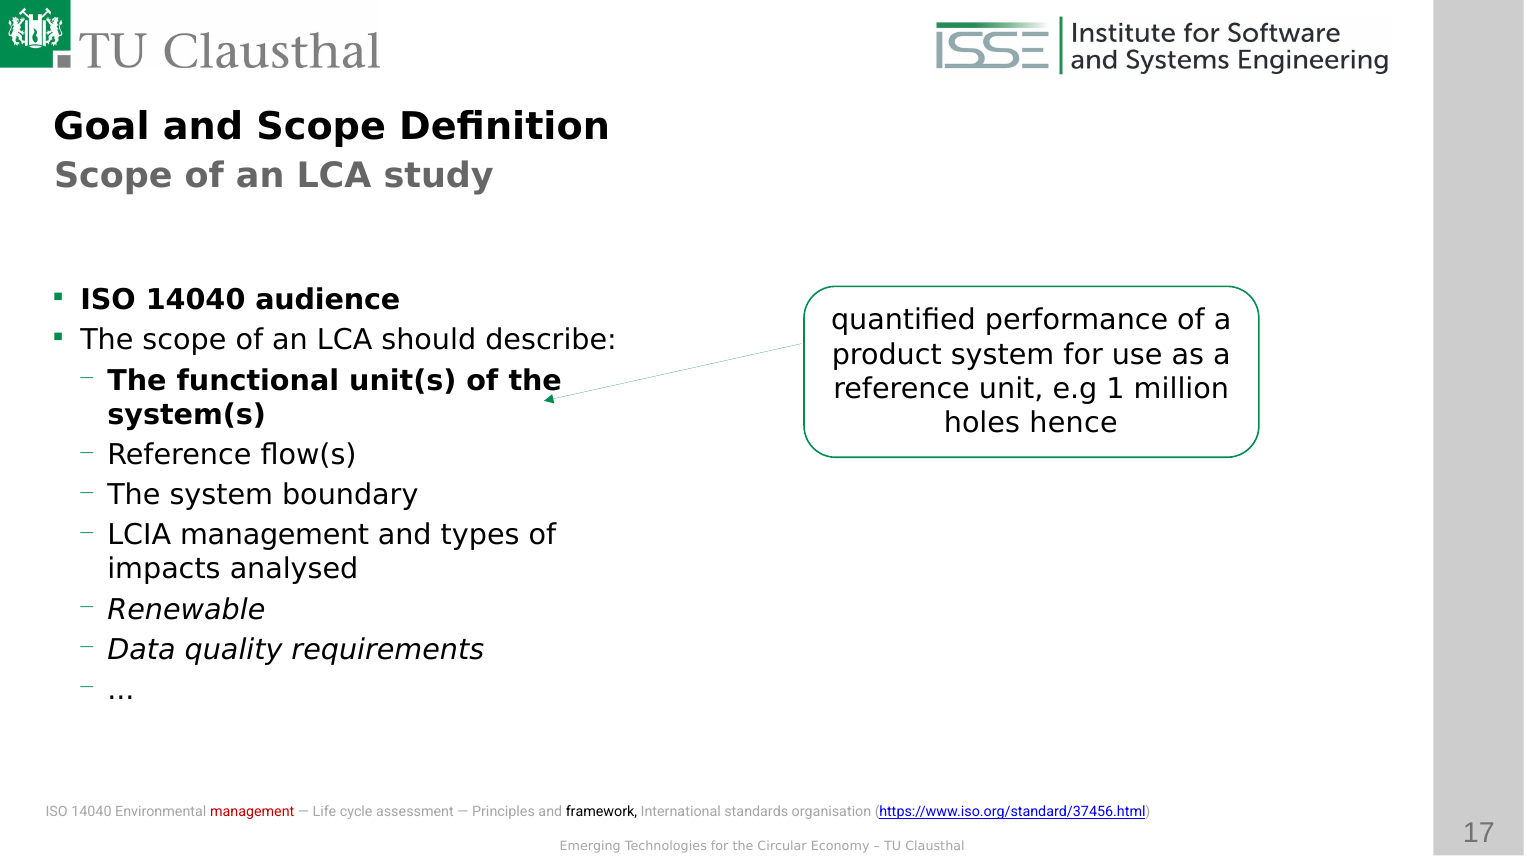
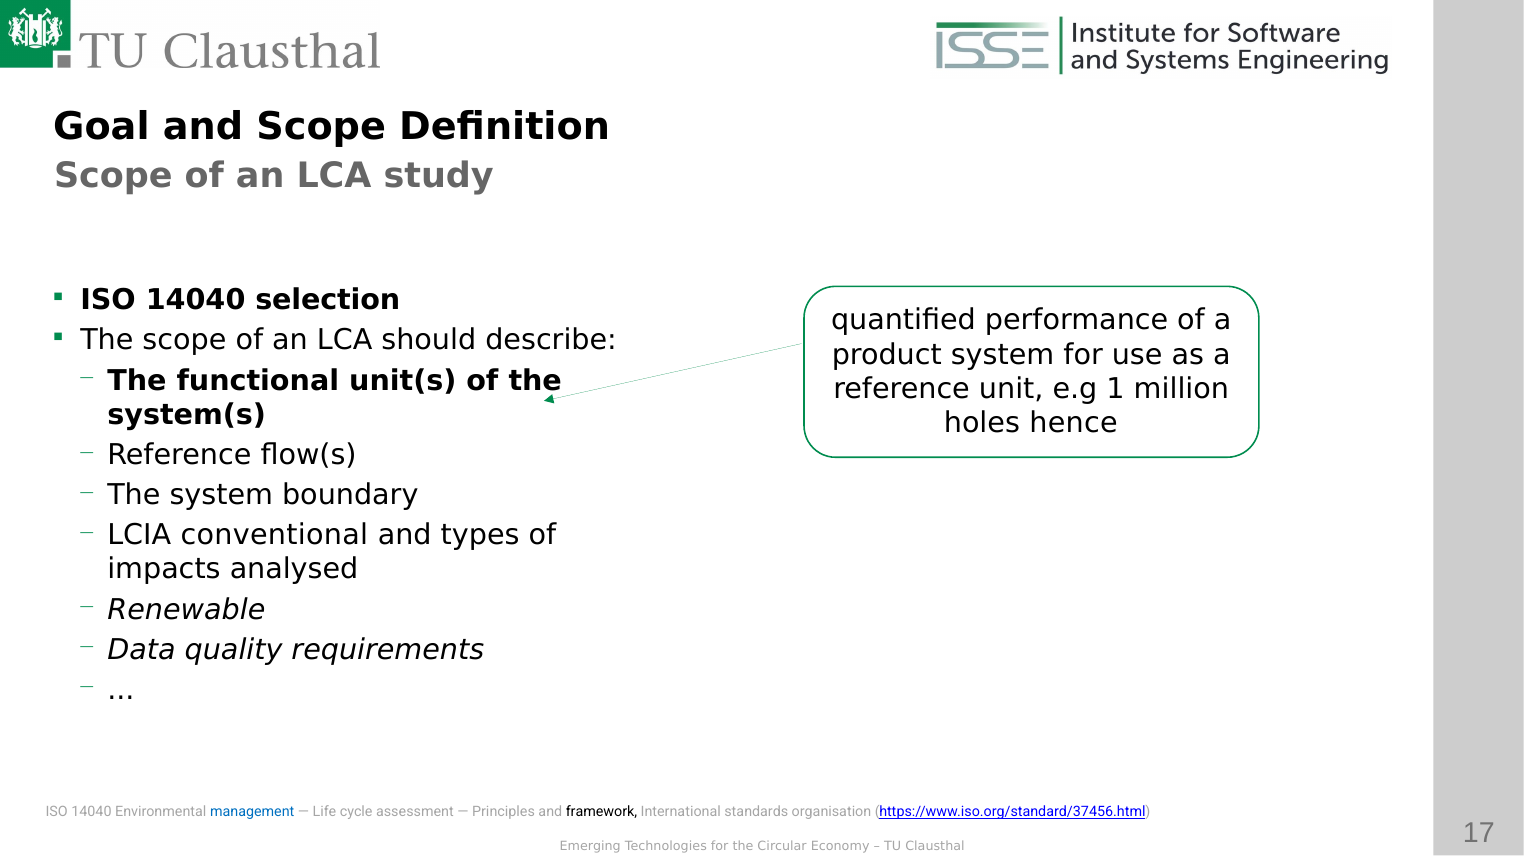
audience: audience -> selection (328, 300)
LCIA management: management -> conventional (274, 535)
management colour: red -> blue (252, 812)
